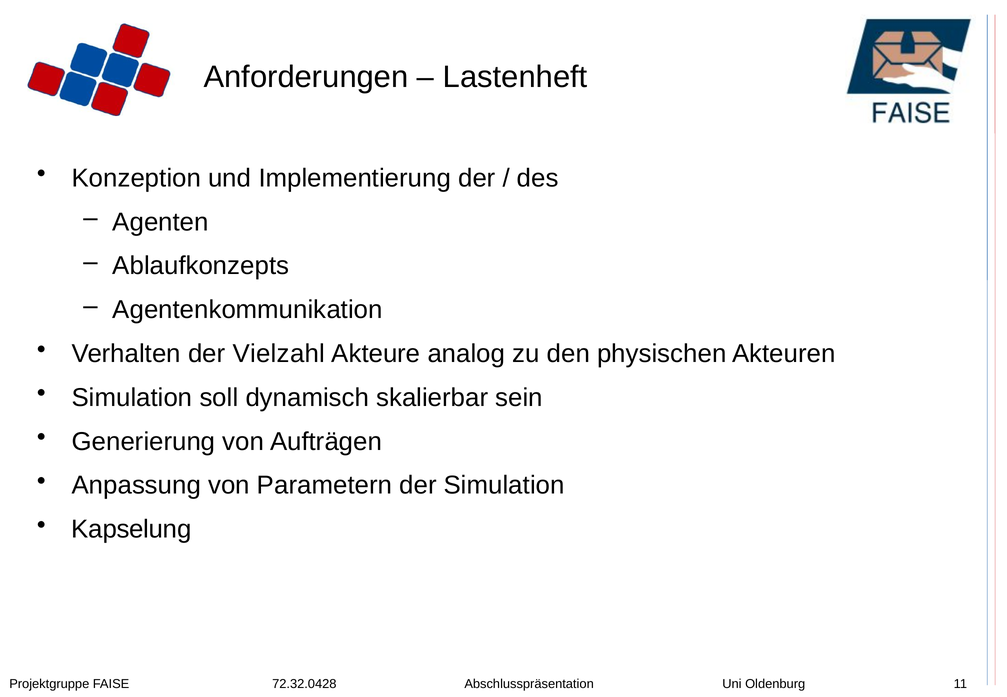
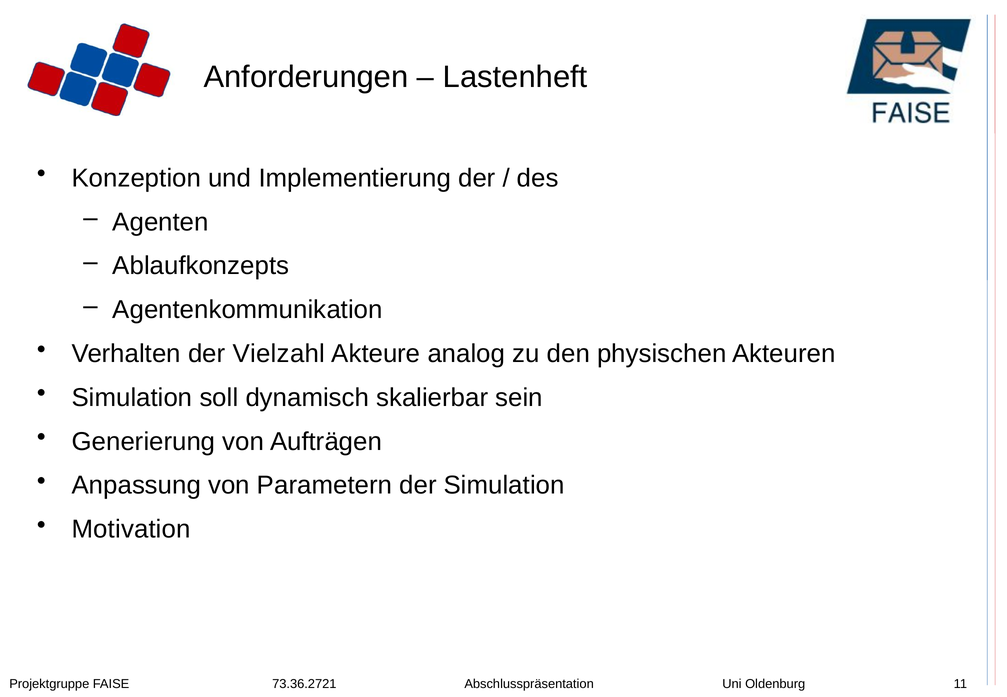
Kapselung: Kapselung -> Motivation (131, 529)
72.32.0428: 72.32.0428 -> 73.36.2721 (304, 684)
